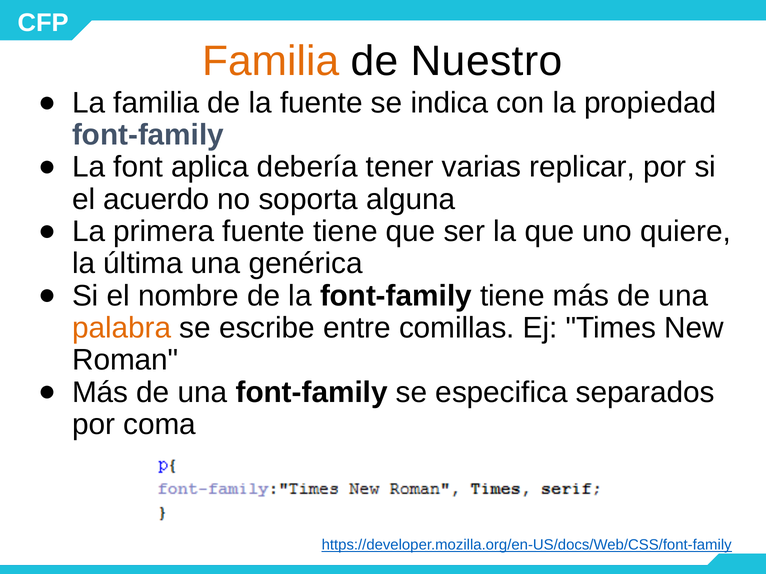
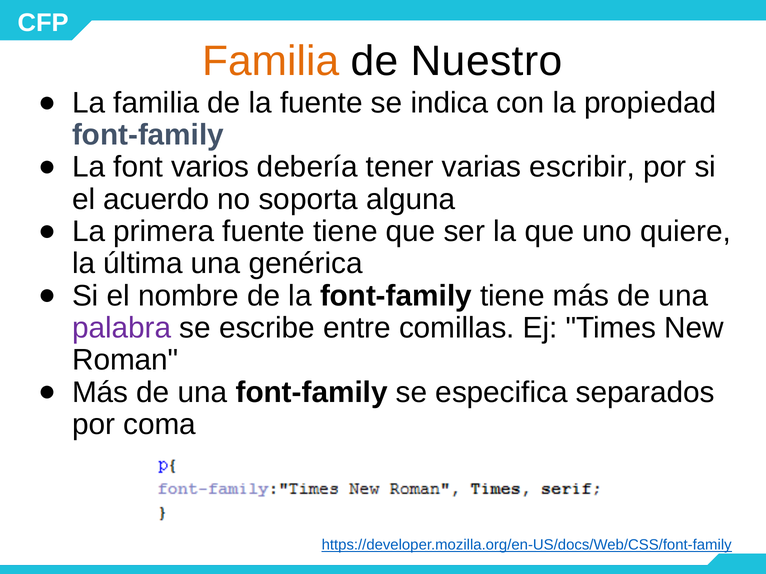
aplica: aplica -> varios (210, 167)
replicar: replicar -> escribir (582, 167)
palabra colour: orange -> purple (122, 328)
